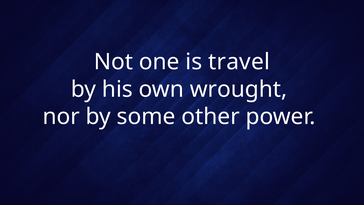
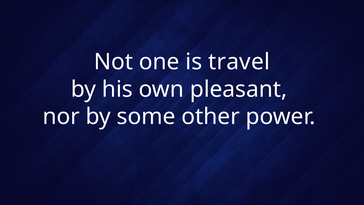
wrought: wrought -> pleasant (239, 89)
